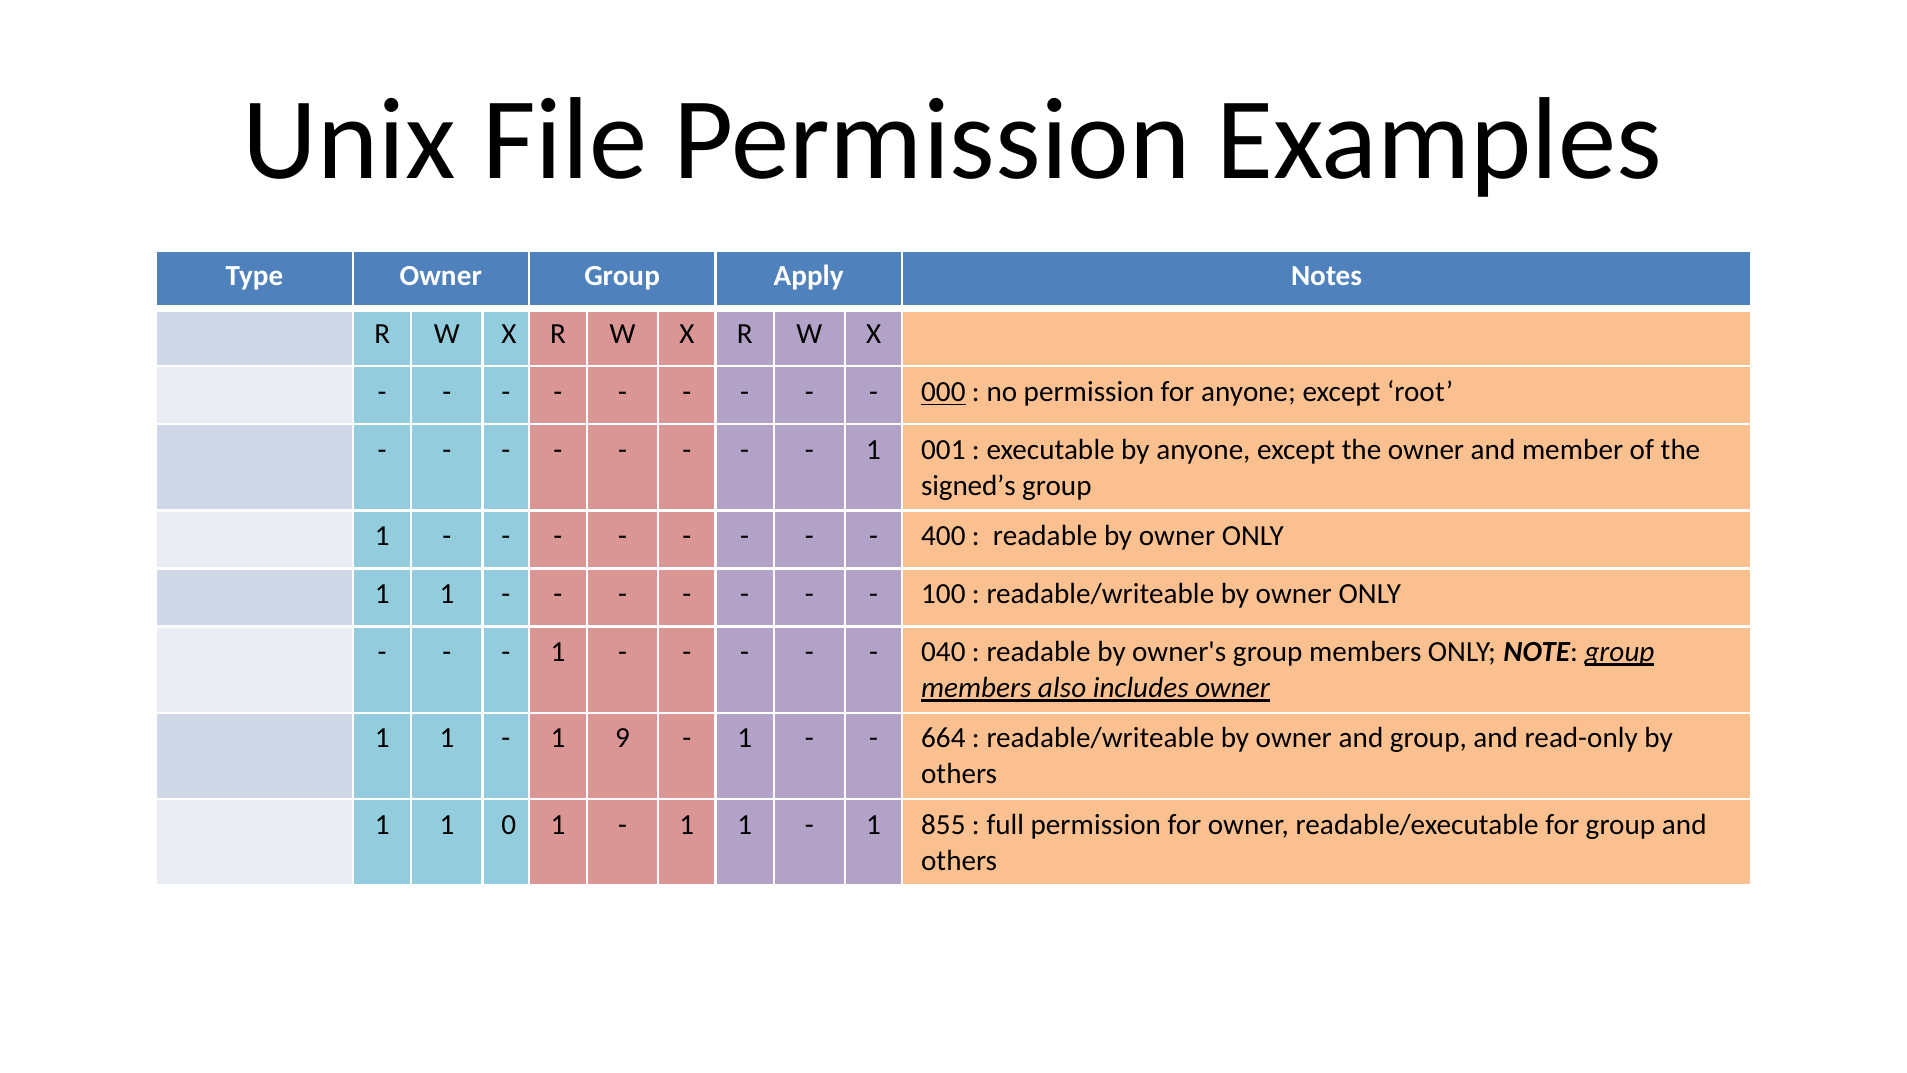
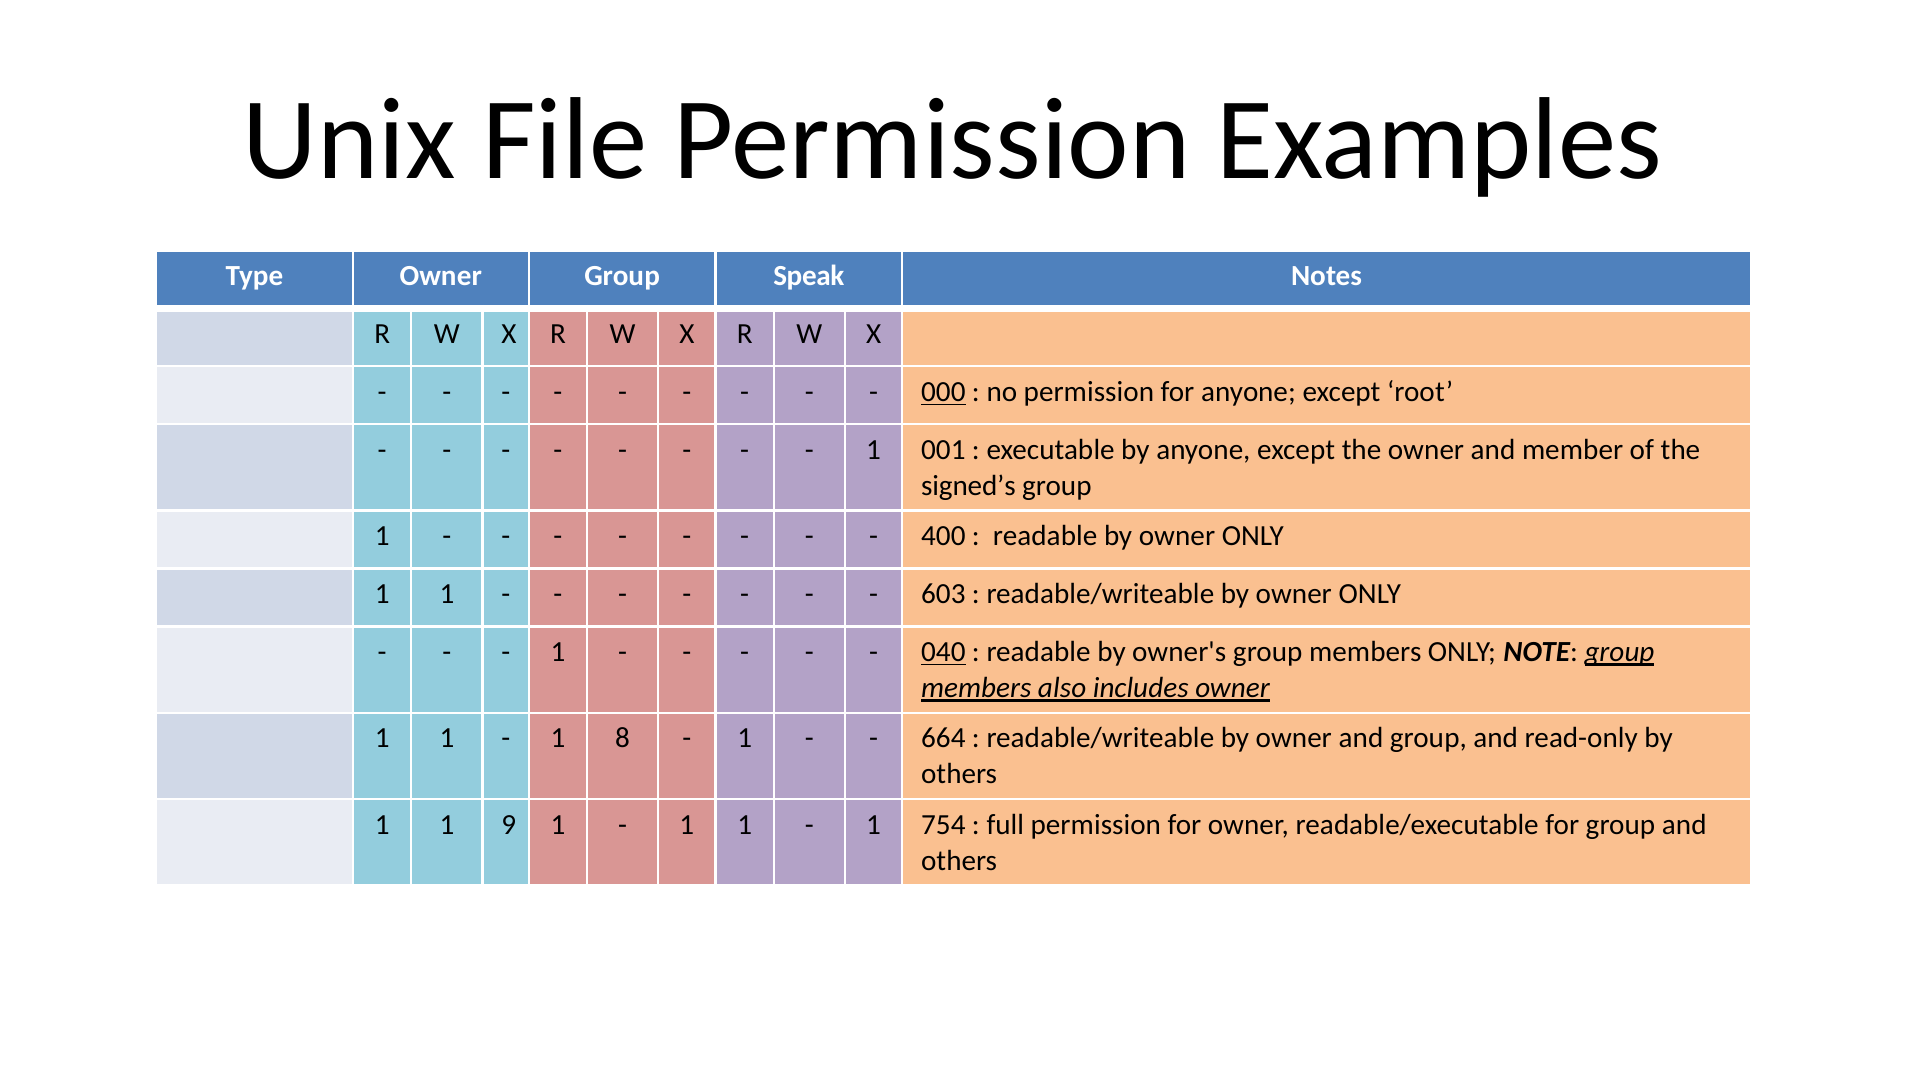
Apply: Apply -> Speak (809, 276)
100: 100 -> 603 (943, 594)
040 underline: none -> present (943, 652)
9: 9 -> 8 (623, 738)
0: 0 -> 9 (509, 824)
855: 855 -> 754 (943, 824)
